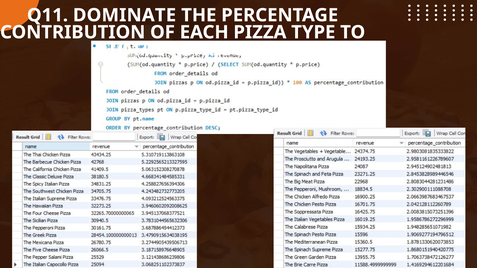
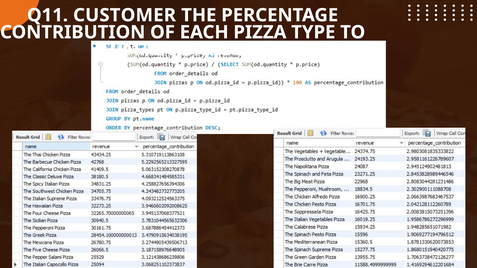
DOMINATE: DOMINATE -> CUSTOMER (125, 15)
